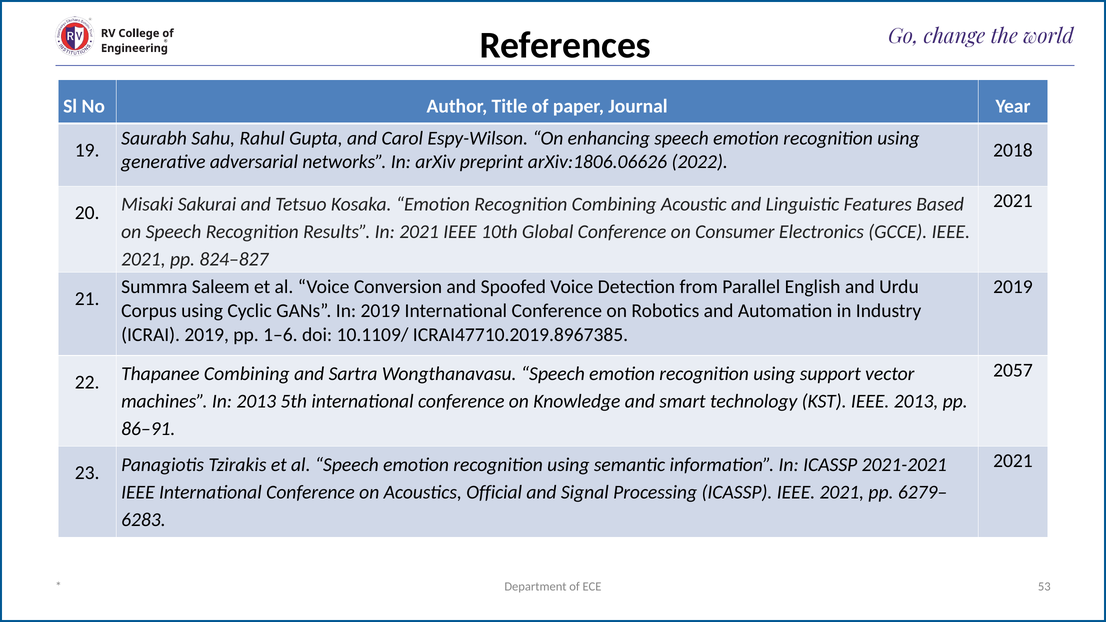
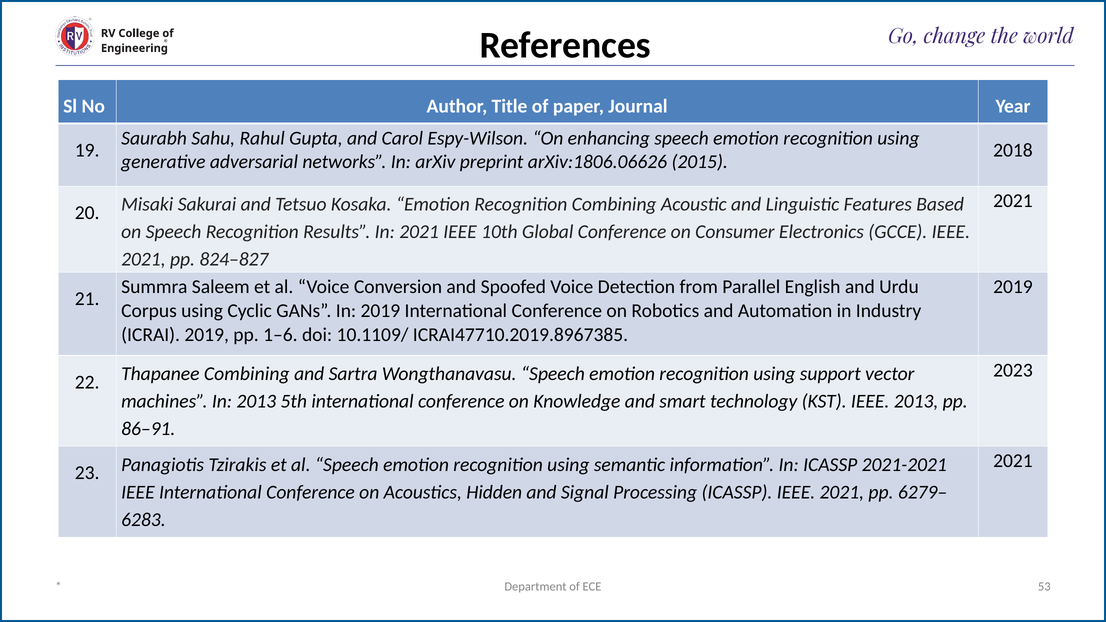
2022: 2022 -> 2015 (700, 162)
2057: 2057 -> 2023 (1013, 370)
Official: Official -> Hidden (494, 492)
